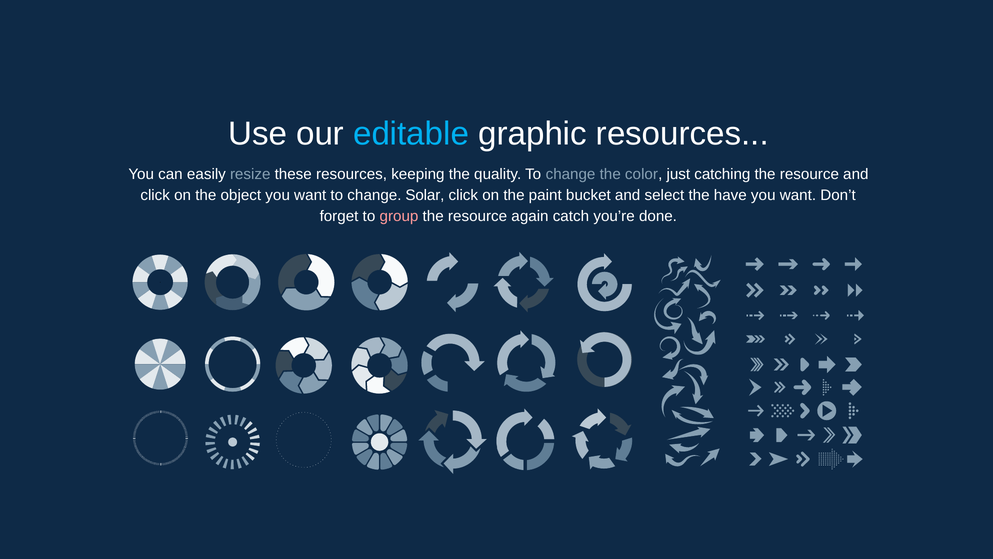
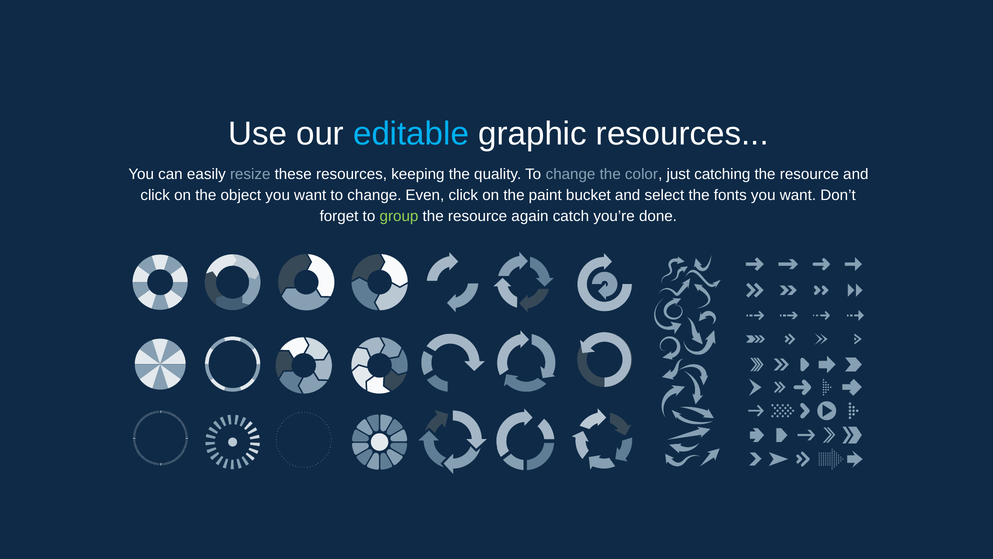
Solar: Solar -> Even (425, 195)
have: have -> fonts (730, 195)
group colour: pink -> light green (399, 216)
